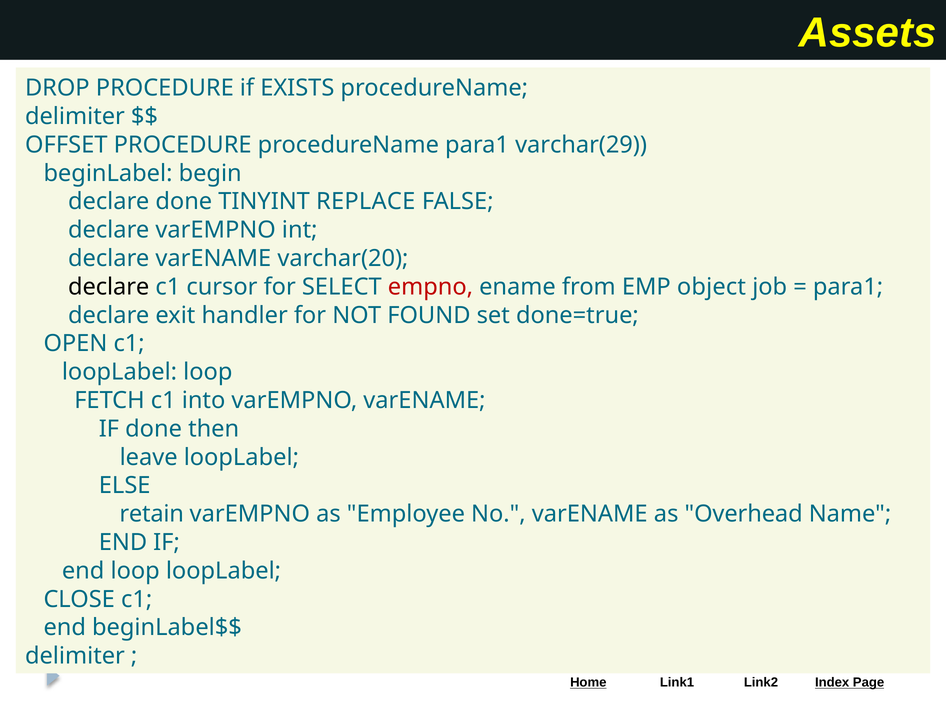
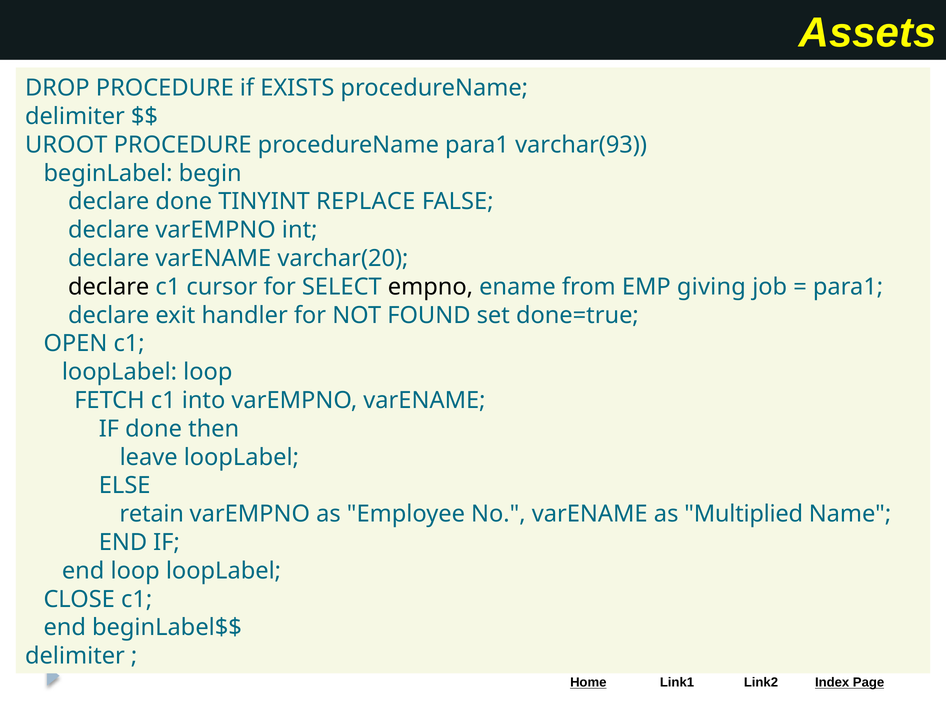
OFFSET: OFFSET -> UROOT (66, 145)
varchar(29: varchar(29 -> varchar(93 (581, 145)
empno colour: red -> black (430, 287)
object: object -> giving (711, 287)
Overhead: Overhead -> Multiplied (744, 514)
